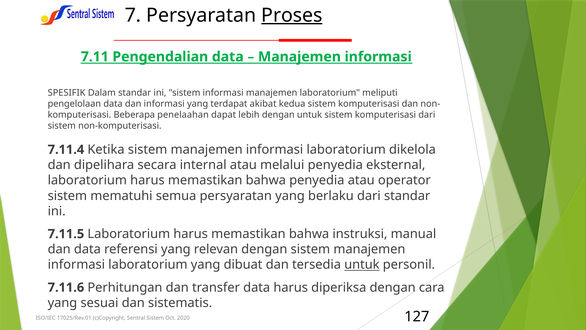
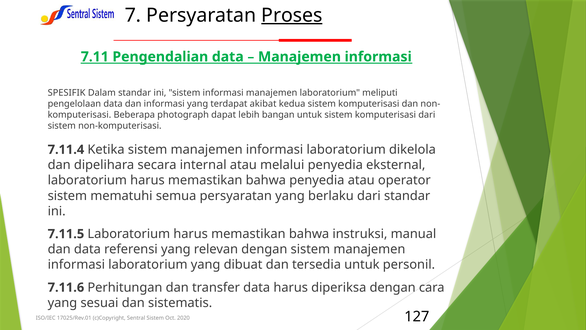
penelaahan: penelaahan -> photograph (183, 115)
lebih dengan: dengan -> bangan (278, 115)
untuk underline: present -> none (362, 264)
